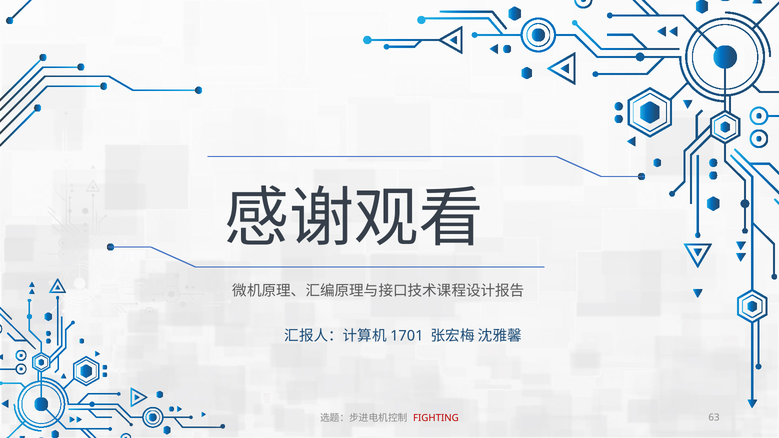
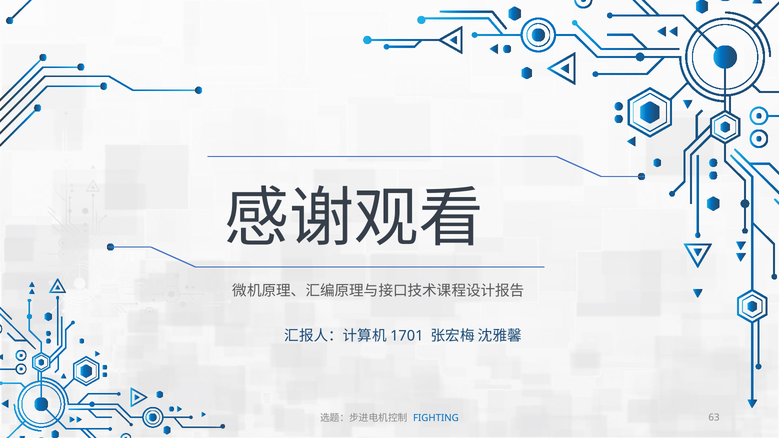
FIGHTING colour: red -> blue (436, 418)
